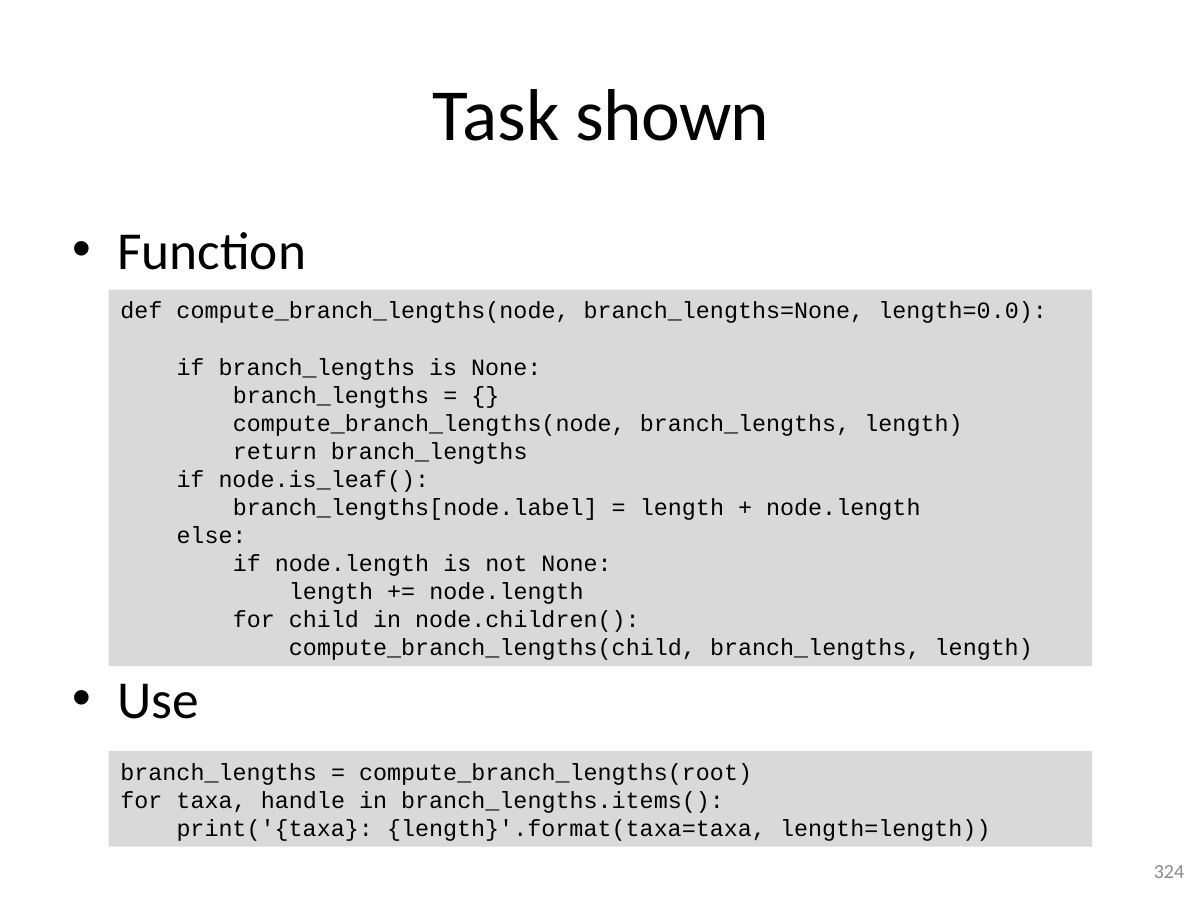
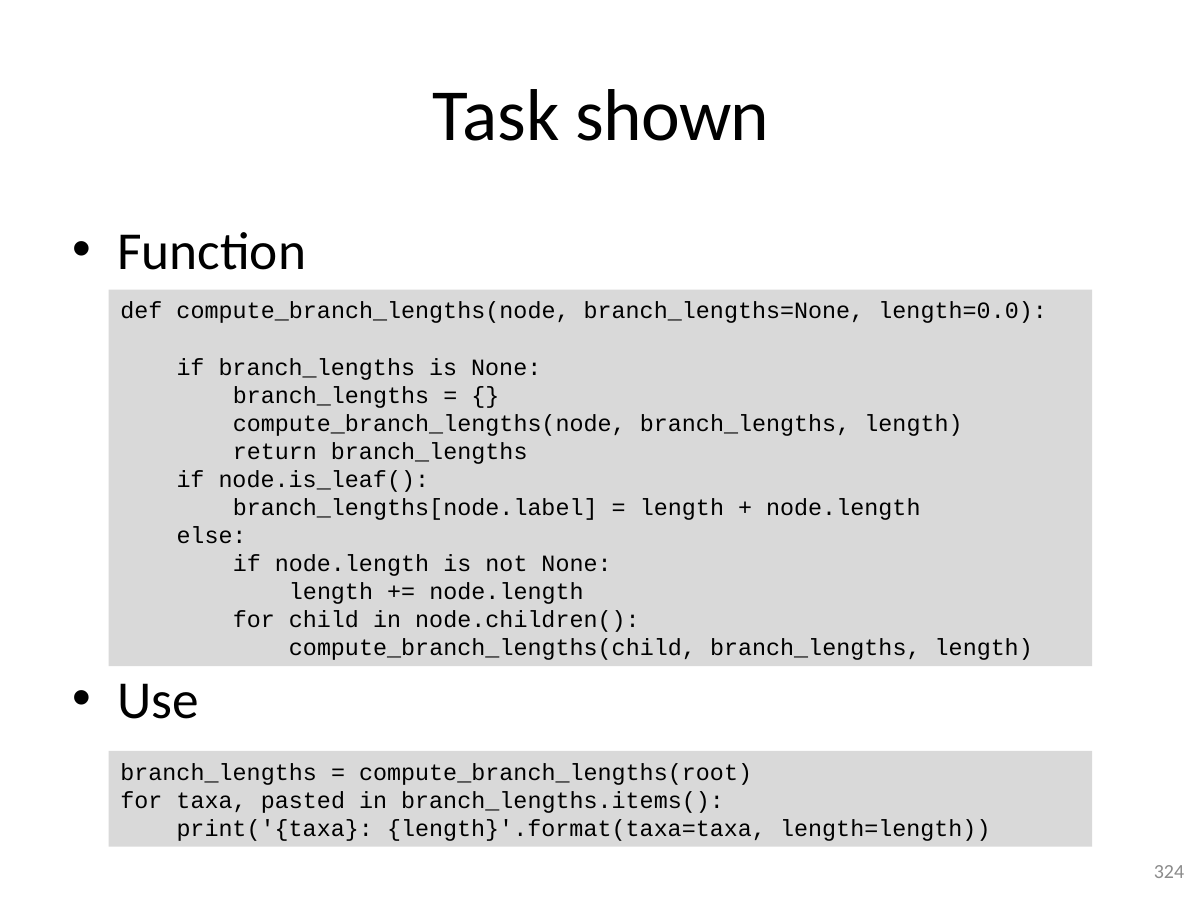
handle: handle -> pasted (303, 800)
